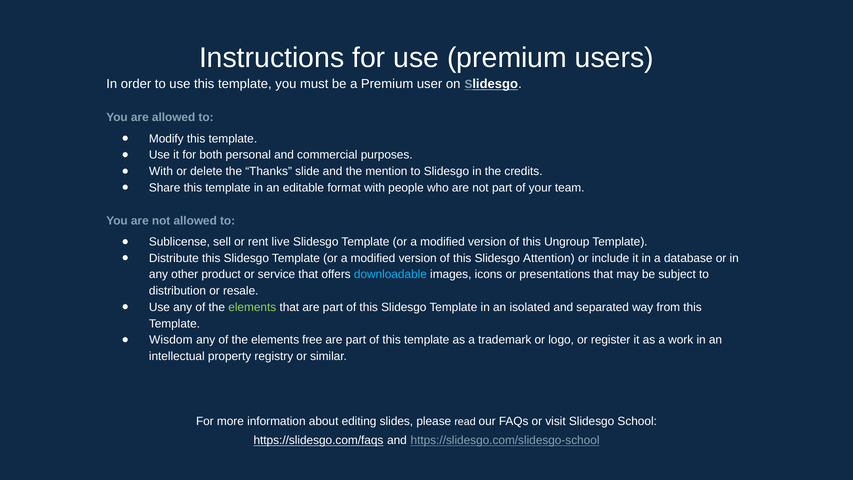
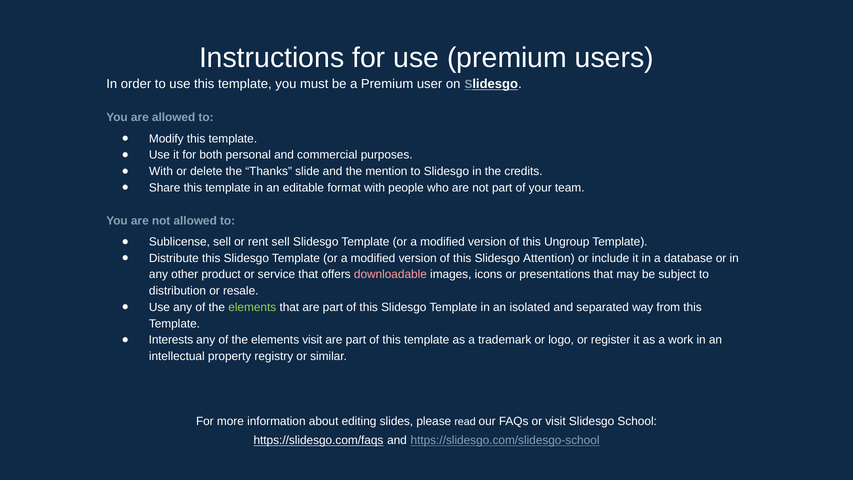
rent live: live -> sell (281, 242)
downloadable colour: light blue -> pink (390, 274)
Wisdom: Wisdom -> Interests (171, 340)
elements free: free -> visit (312, 340)
